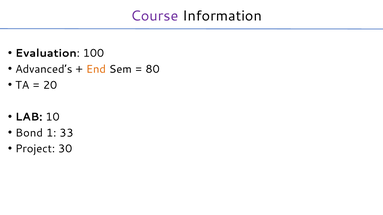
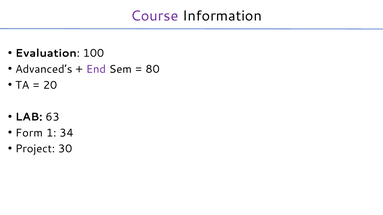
End colour: orange -> purple (96, 69)
10: 10 -> 63 (53, 117)
Bond: Bond -> Form (29, 133)
33: 33 -> 34 (66, 133)
